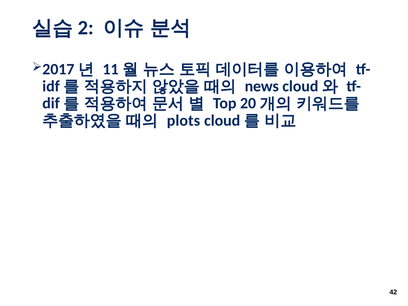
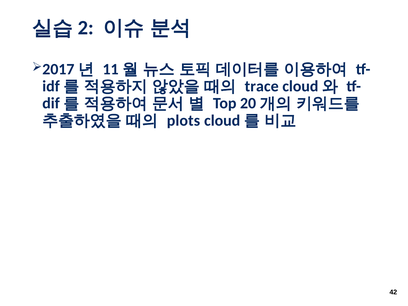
news: news -> trace (262, 86)
